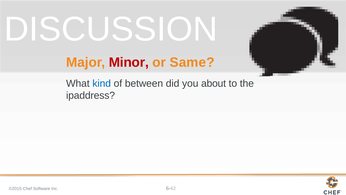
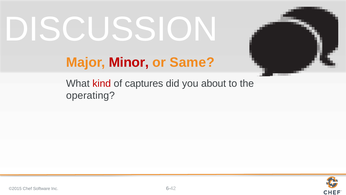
kind colour: blue -> red (102, 83)
between: between -> captures (144, 83)
ipaddress: ipaddress -> operating (90, 95)
